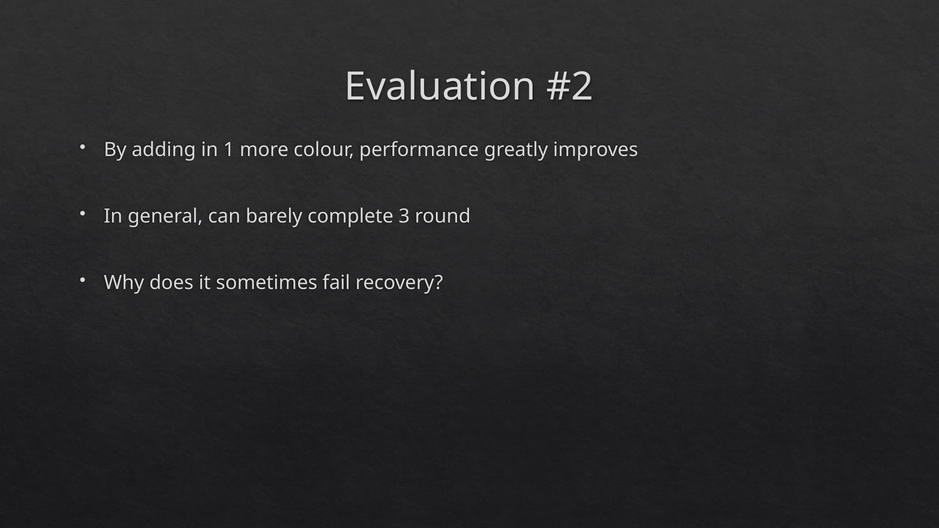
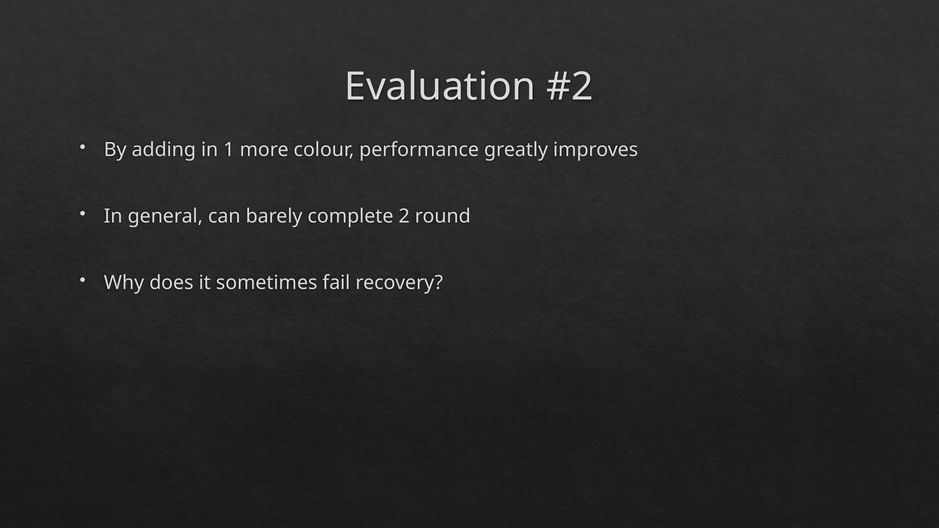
3: 3 -> 2 (404, 217)
